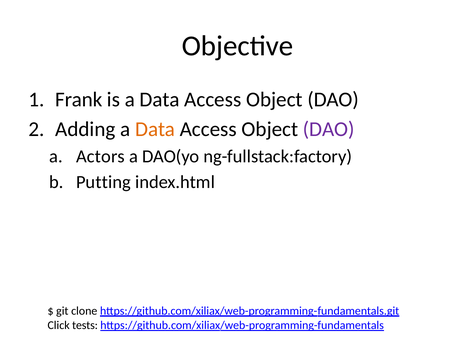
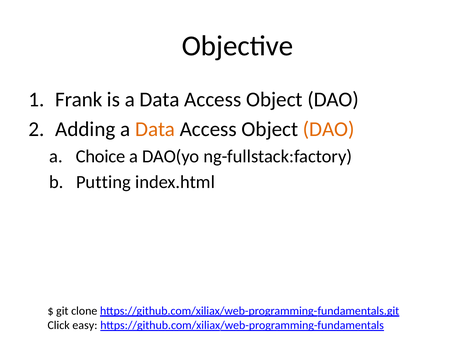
DAO colour: purple -> orange (329, 129)
Actors: Actors -> Choice (101, 156)
tests: tests -> easy (85, 326)
